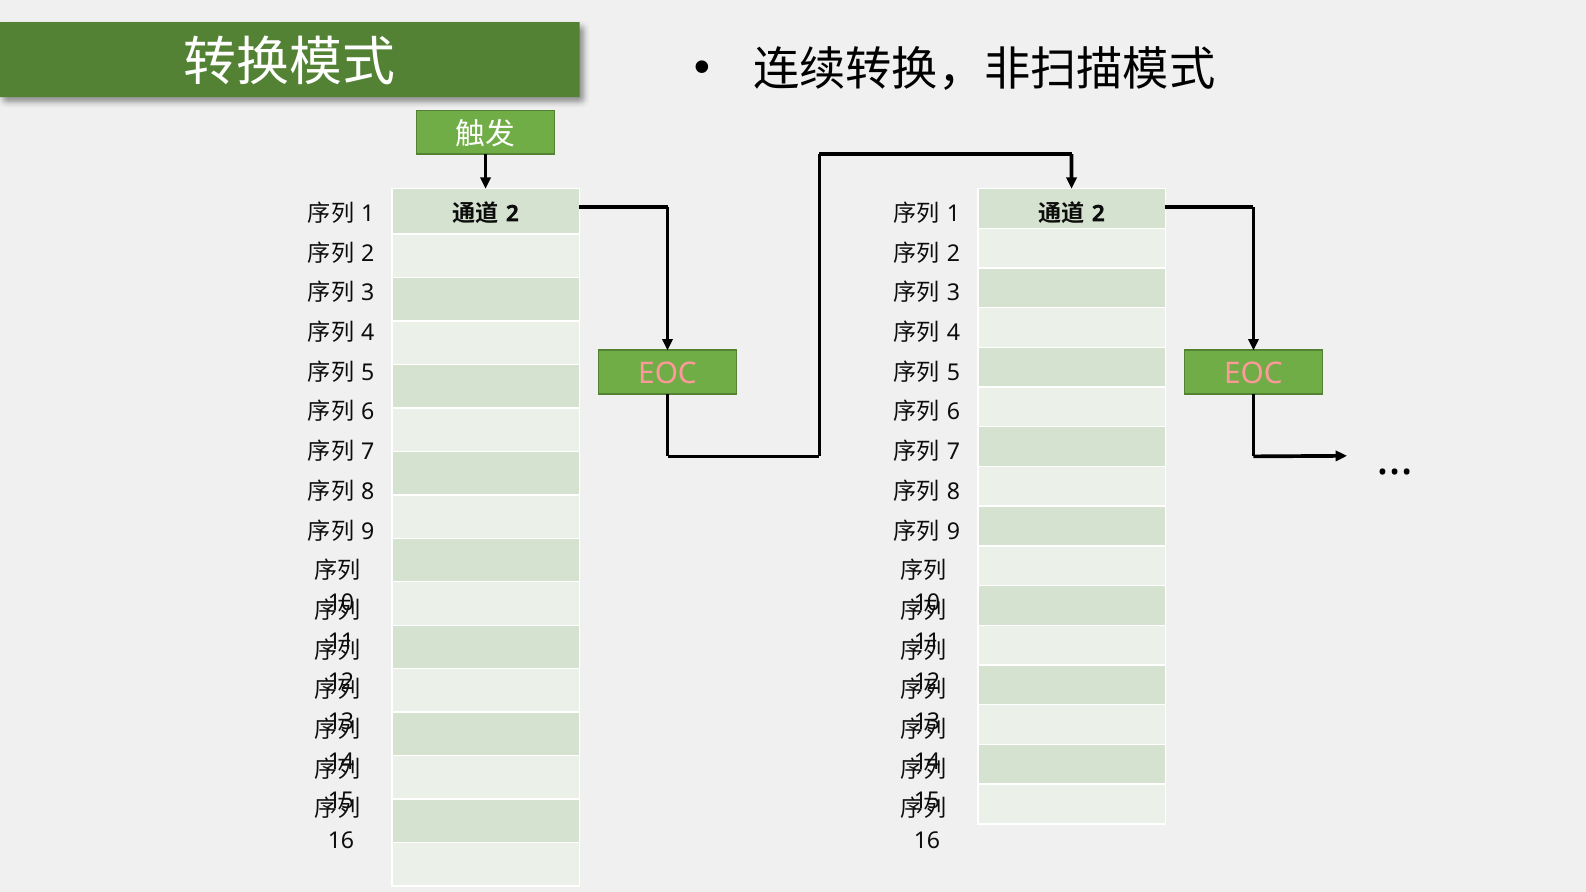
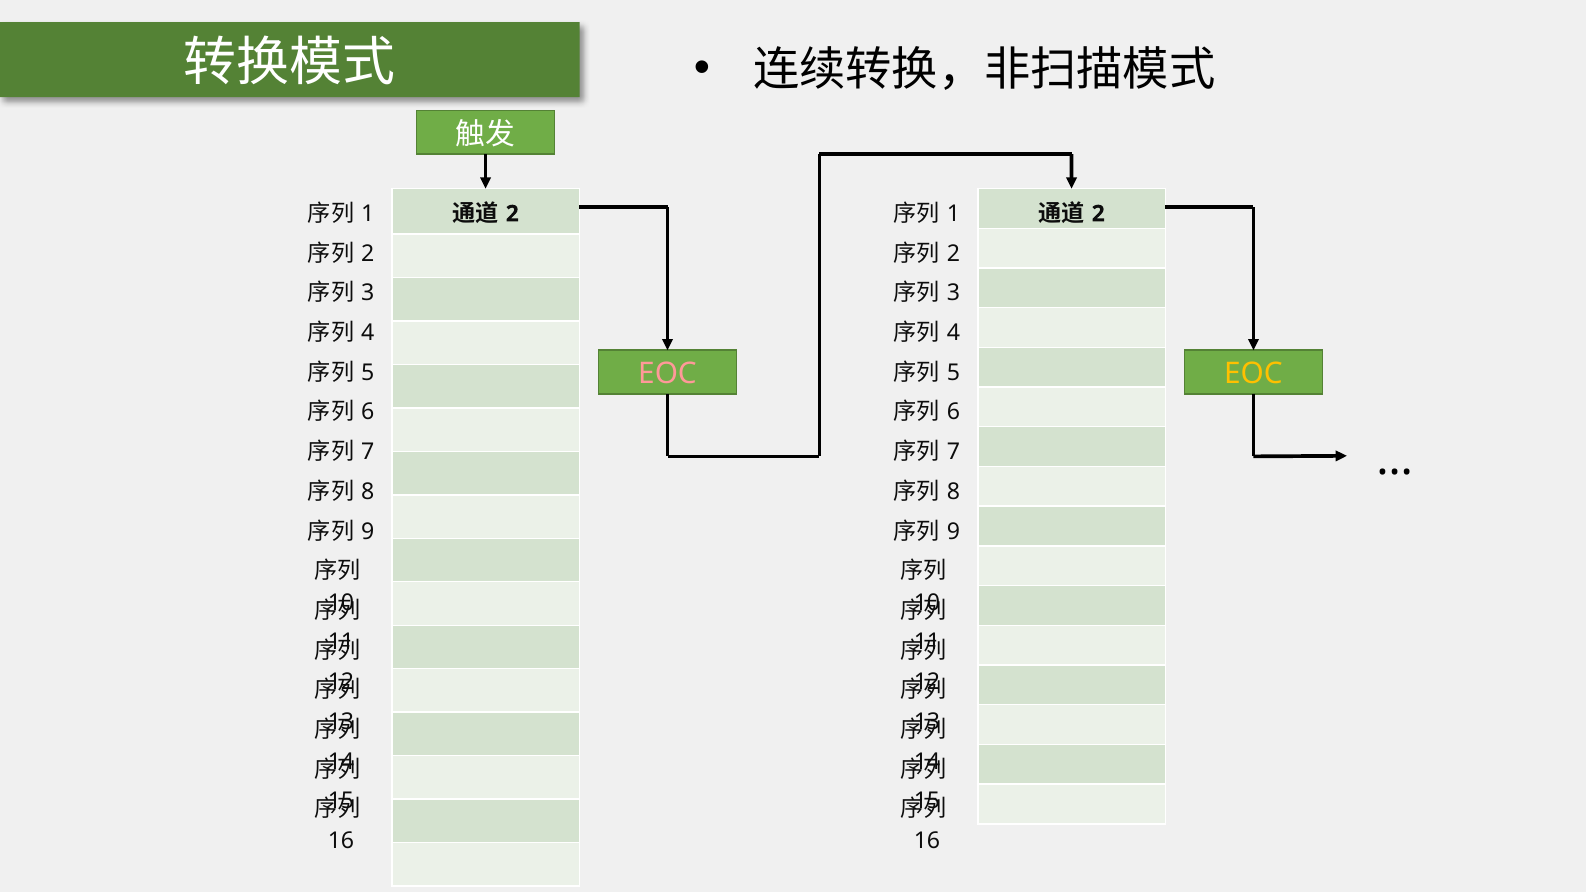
EOC colour: pink -> yellow (1253, 374)
